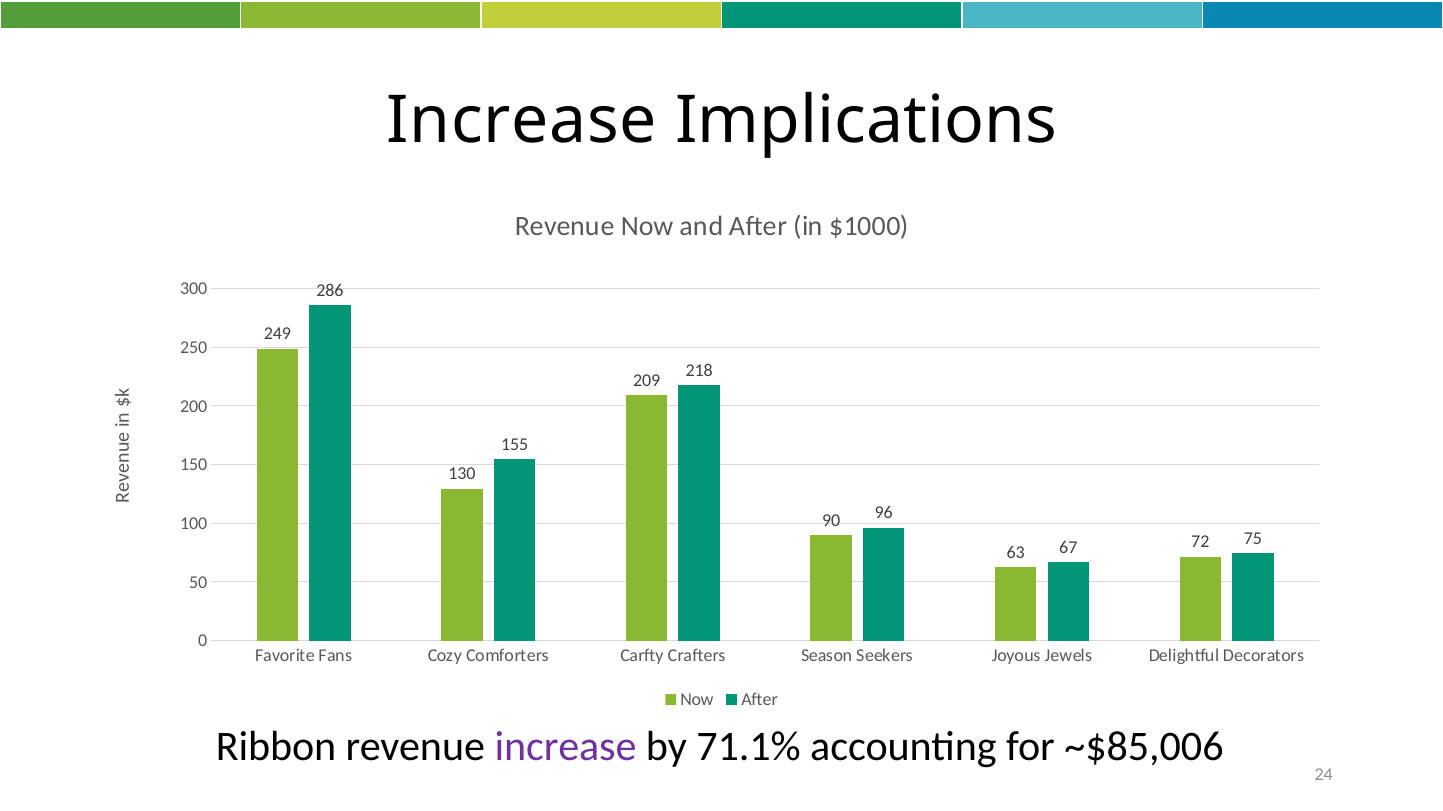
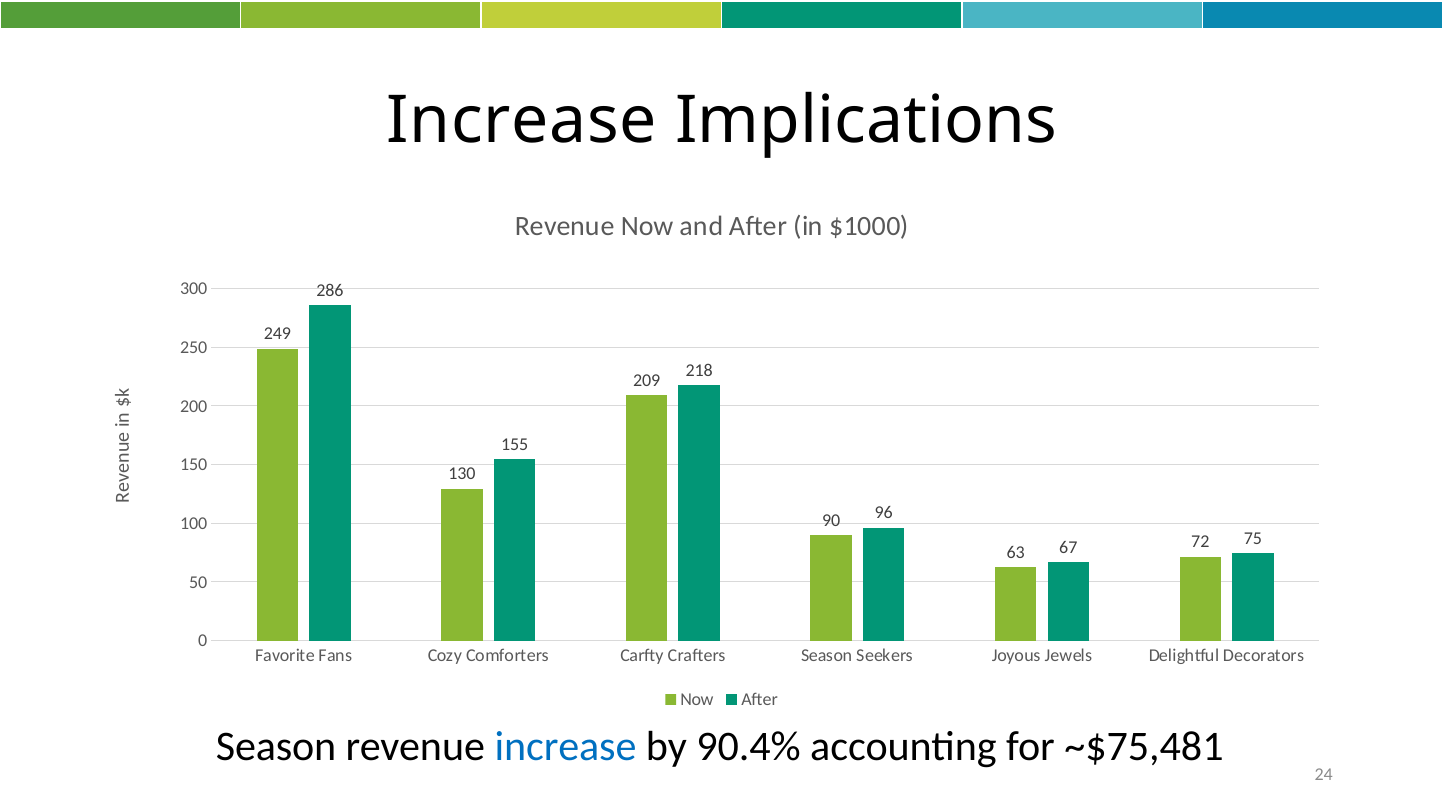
Ribbon: Ribbon -> Season (276, 747)
increase colour: purple -> blue (566, 747)
71.1%: 71.1% -> 90.4% (749, 747)
~$85,006: ~$85,006 -> ~$75,481 (1144, 747)
